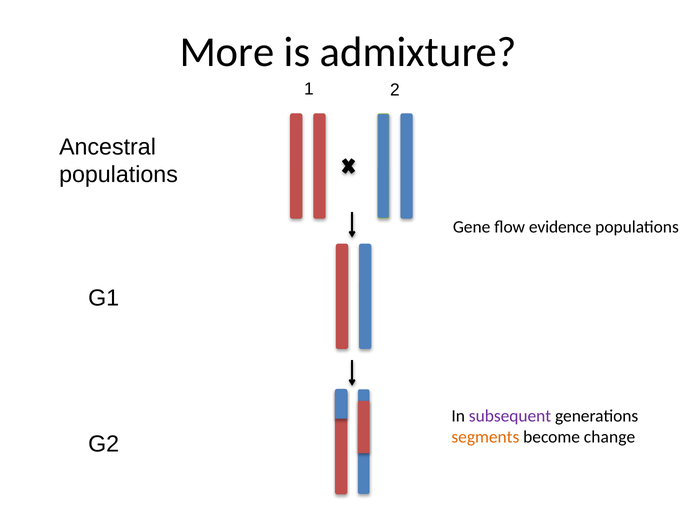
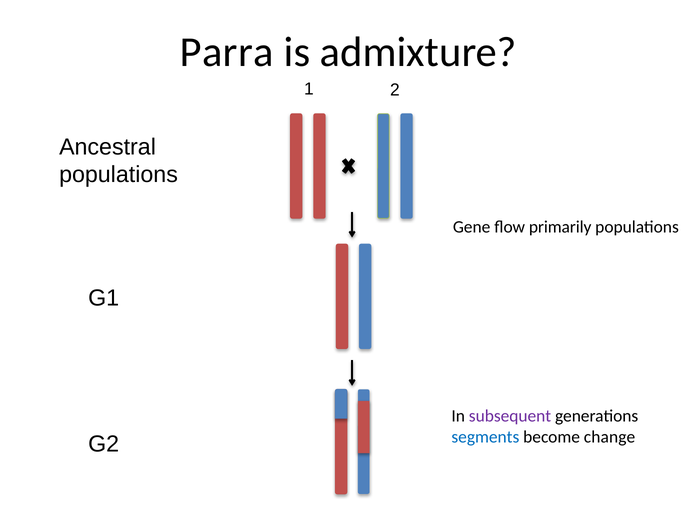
More: More -> Parra (227, 52)
evidence: evidence -> primarily (560, 227)
segments colour: orange -> blue (485, 437)
